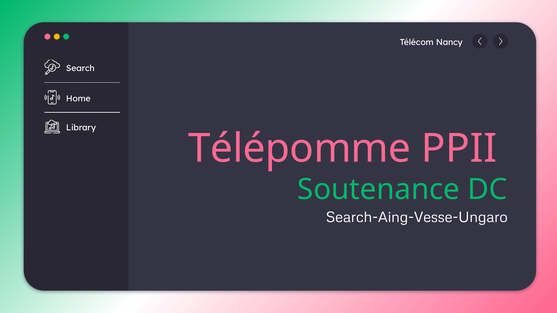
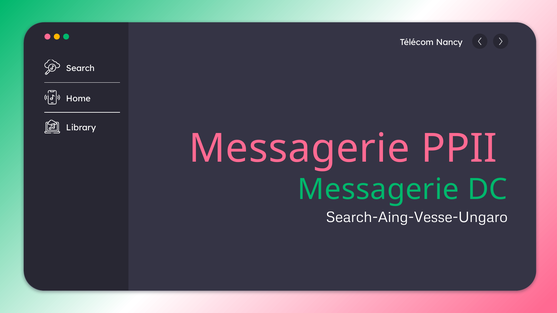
Télépomme: Télépomme -> Messagerie (299, 149)
Soutenance: Soutenance -> Messagerie (378, 190)
